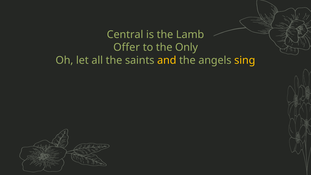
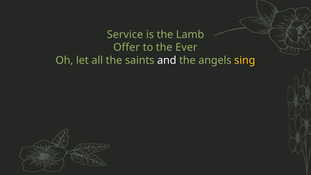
Central: Central -> Service (125, 35)
Only: Only -> Ever (186, 47)
and colour: yellow -> white (167, 60)
